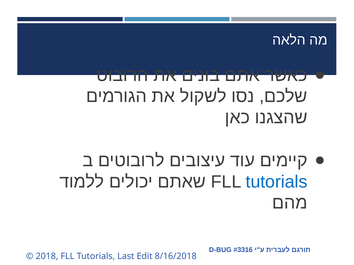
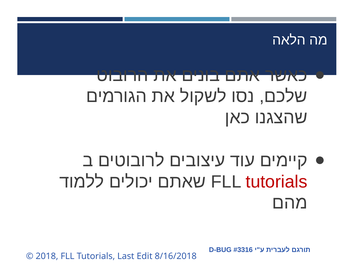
tutorials colour: blue -> red (277, 182)
